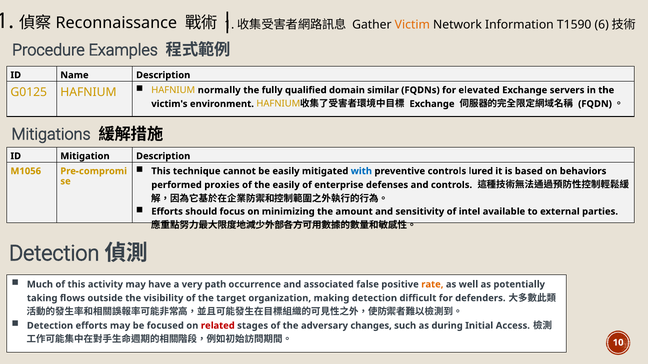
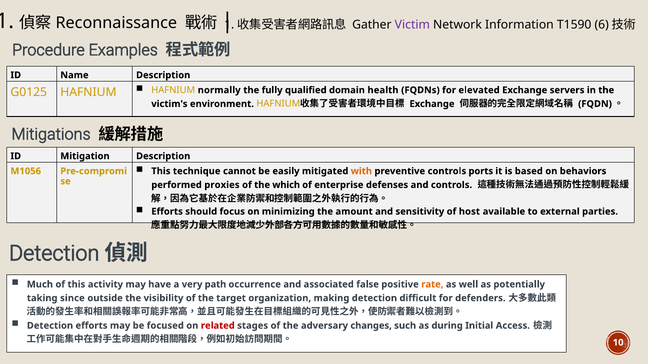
Victim colour: orange -> purple (412, 25)
similar: similar -> health (383, 90)
with colour: blue -> orange (361, 171)
lured: lured -> ports (481, 171)
the easily: easily -> which (286, 185)
intel: intel -> host (469, 212)
flows: flows -> since (72, 298)
